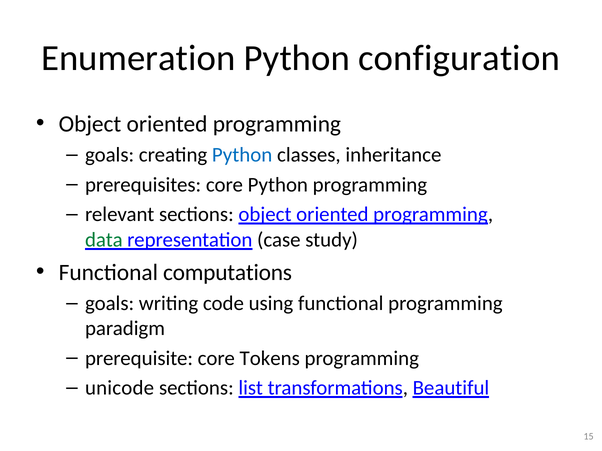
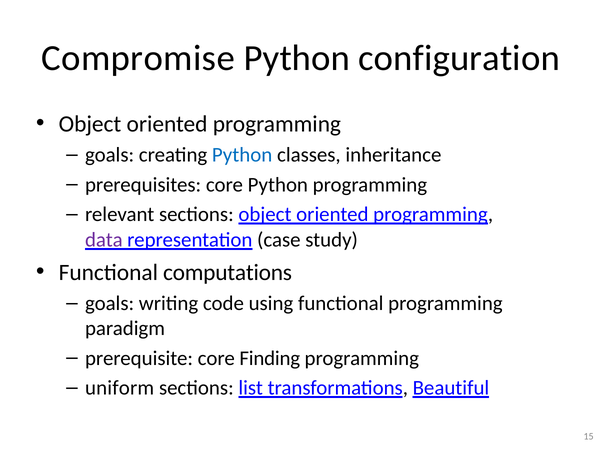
Enumeration: Enumeration -> Compromise (138, 58)
data colour: green -> purple (104, 240)
Tokens: Tokens -> Finding (270, 359)
unicode: unicode -> uniform (120, 388)
